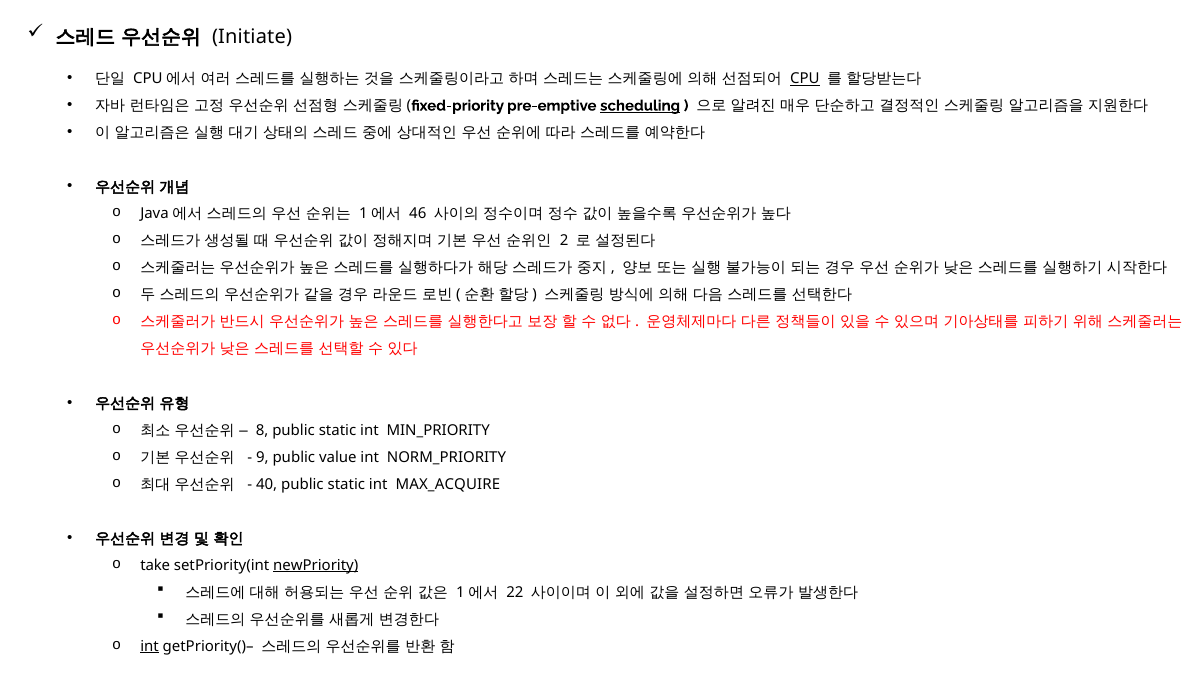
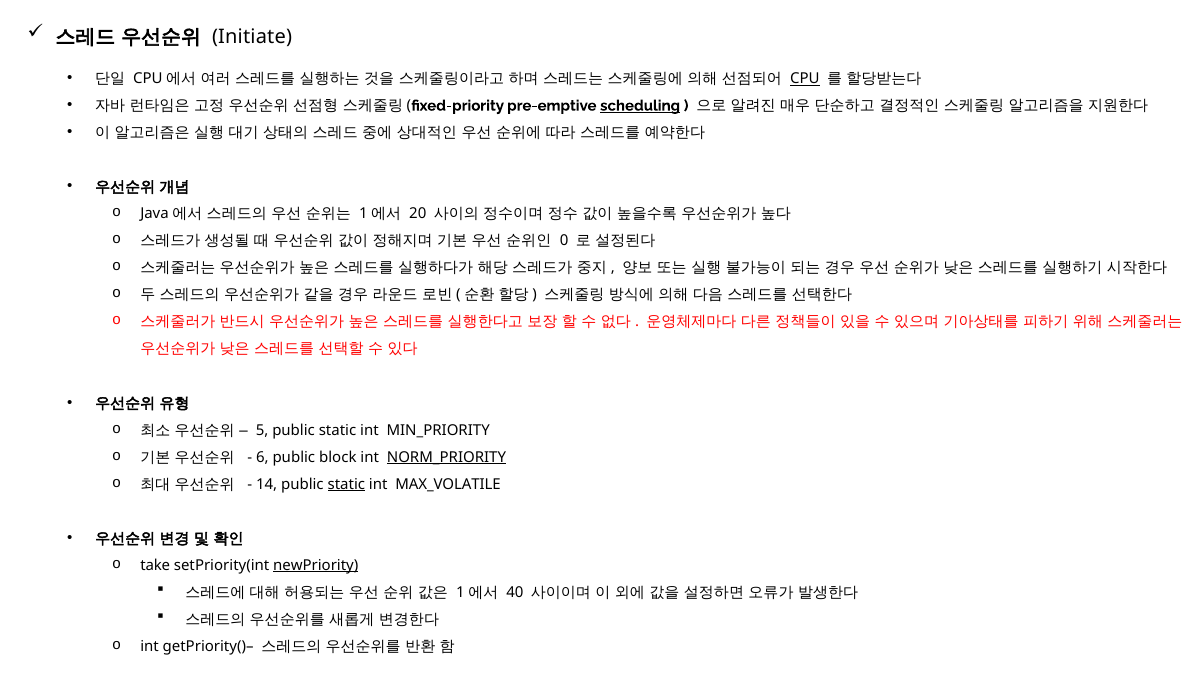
46: 46 -> 20 (418, 214)
2: 2 -> 0 (564, 241)
8: 8 -> 5 (262, 430)
9: 9 -> 6 (262, 457)
value: value -> block (338, 457)
NORM_PRIORITY underline: none -> present (446, 457)
40: 40 -> 14 (267, 484)
static underline: none -> present (346, 484)
MAX_ACQUIRE: MAX_ACQUIRE -> MAX_VOLATILE (448, 484)
22: 22 -> 40 (515, 592)
int underline: present -> none (150, 647)
